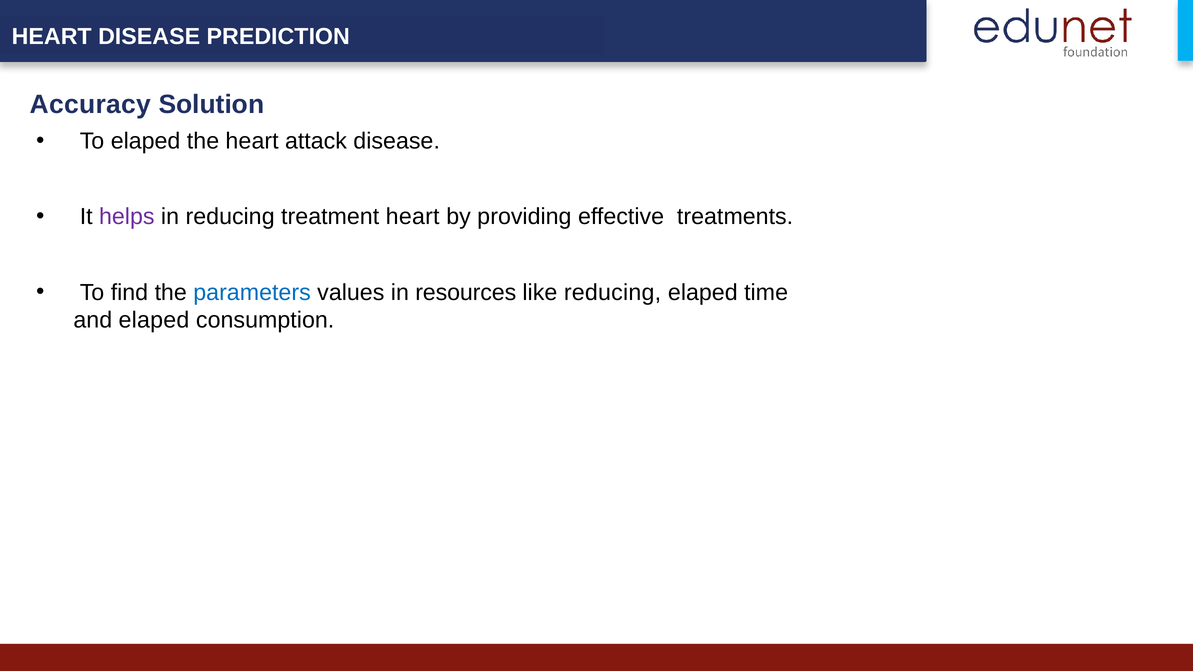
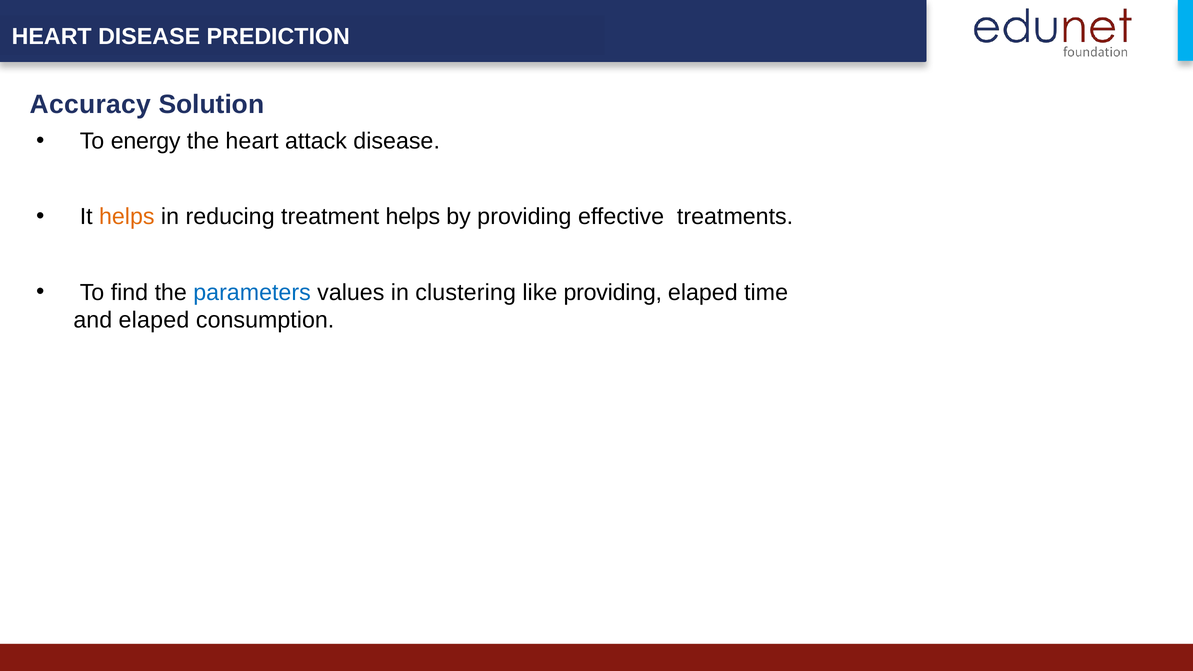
To elaped: elaped -> energy (146, 141)
helps colour: purple -> orange (127, 217)
treatment heart: heart -> helps (413, 217)
resources: resources -> clustering (466, 292)
like reducing: reducing -> providing (613, 292)
